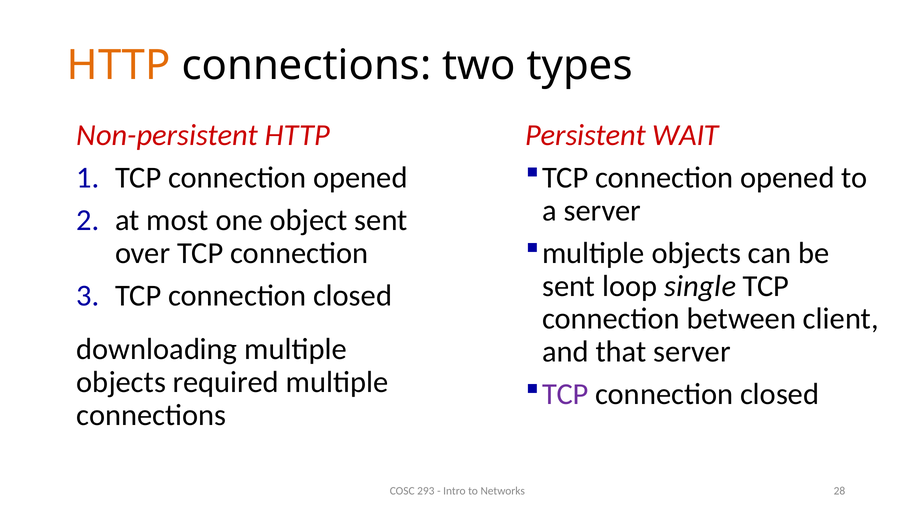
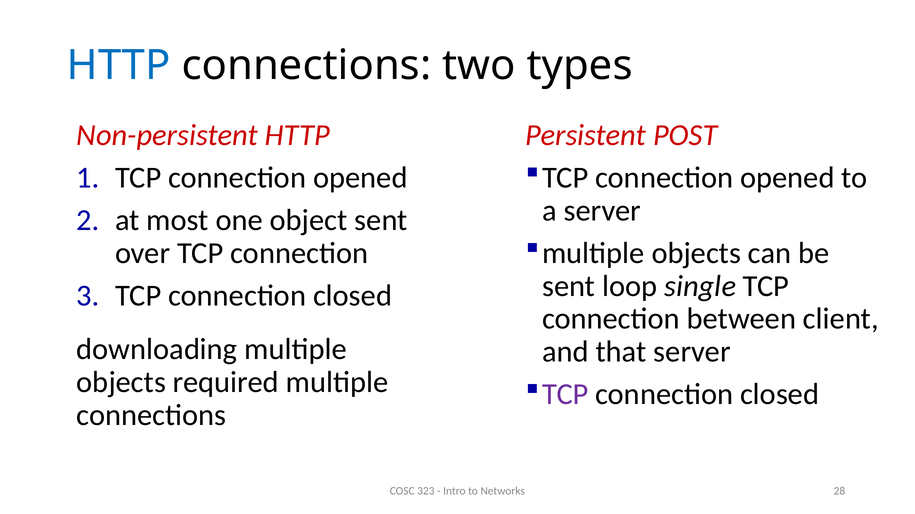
HTTP colour: orange -> blue (119, 66)
WAIT: WAIT -> POST (685, 135)
293: 293 -> 323 (426, 491)
